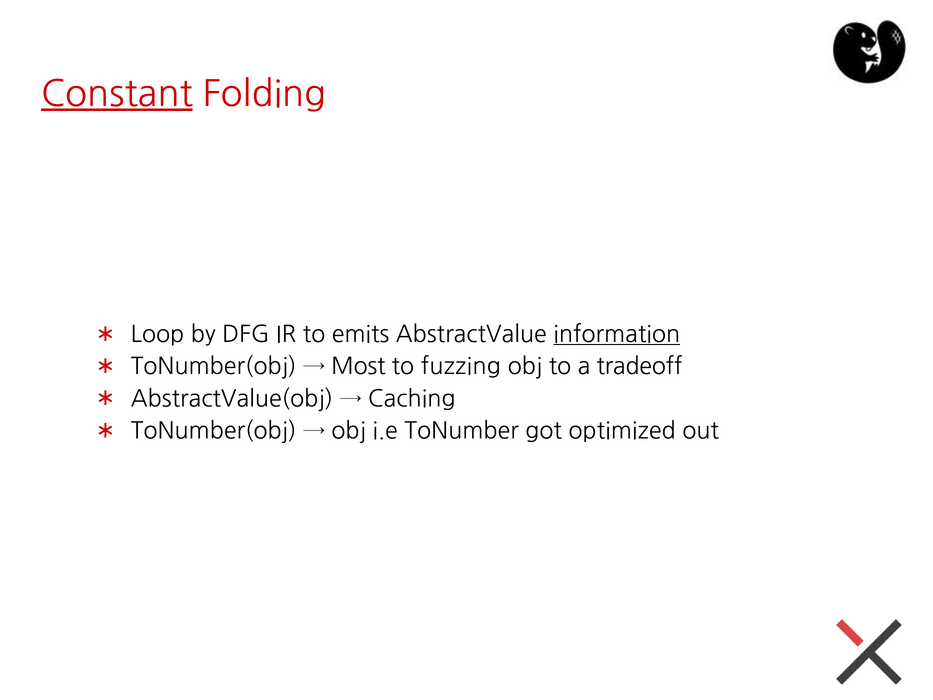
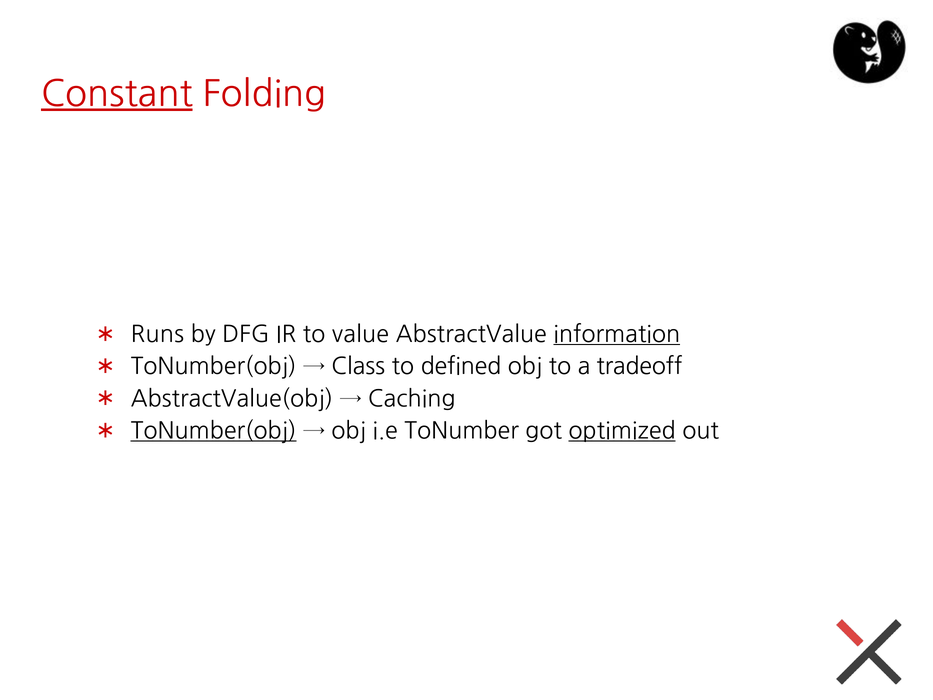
Loop: Loop -> Runs (157, 334)
emits: emits -> value (360, 334)
Most: Most -> Class (358, 366)
fuzzing: fuzzing -> defined (461, 366)
ToNumber(obj underline: none -> present (214, 431)
optimized underline: none -> present (622, 431)
